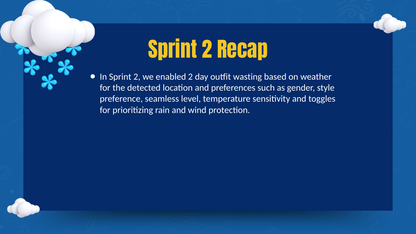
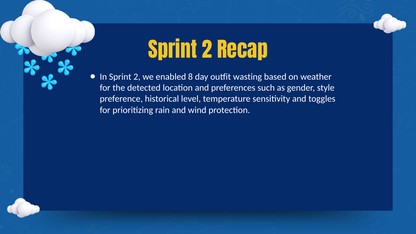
enabled 2: 2 -> 8 (190, 77)
seamless: seamless -> historical (162, 99)
